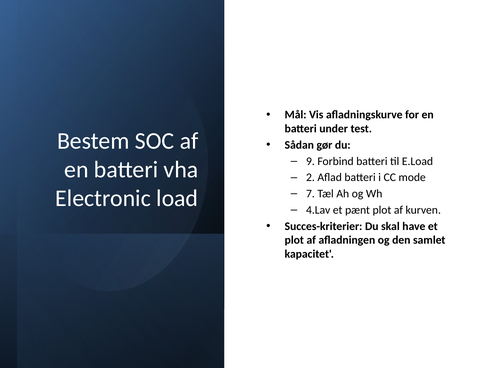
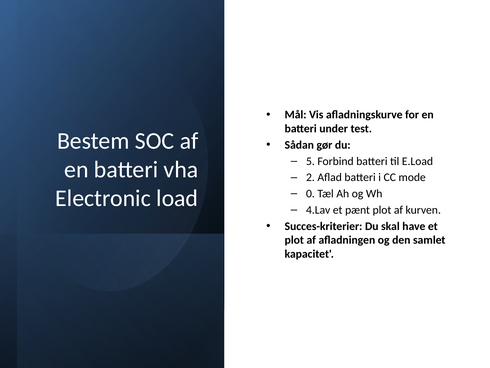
9: 9 -> 5 (310, 161)
7: 7 -> 0 (310, 193)
